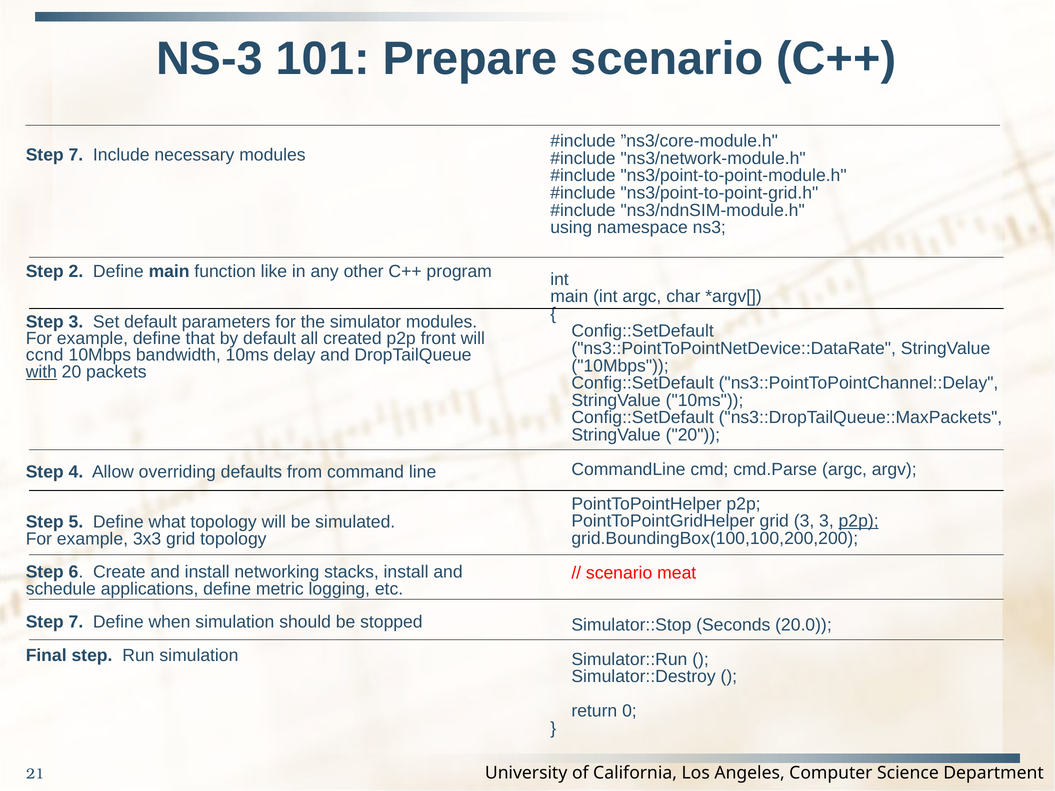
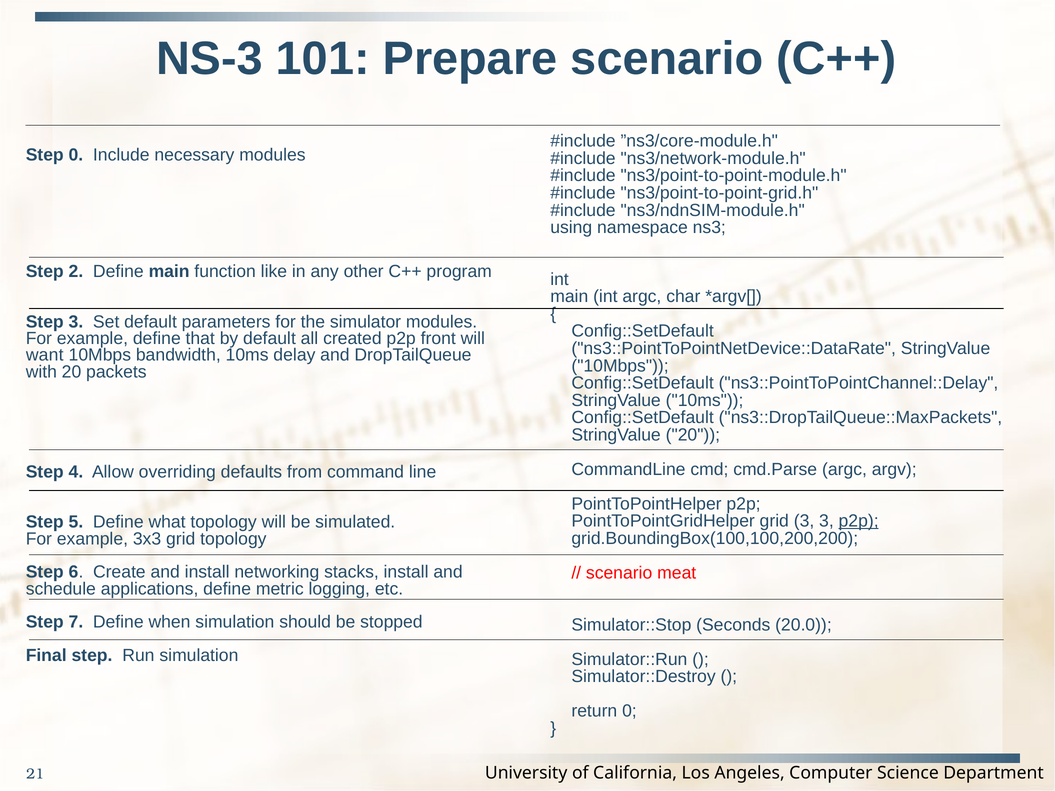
7: 7 -> 0 (76, 155)
ccnd: ccnd -> want (45, 355)
with underline: present -> none (41, 372)
